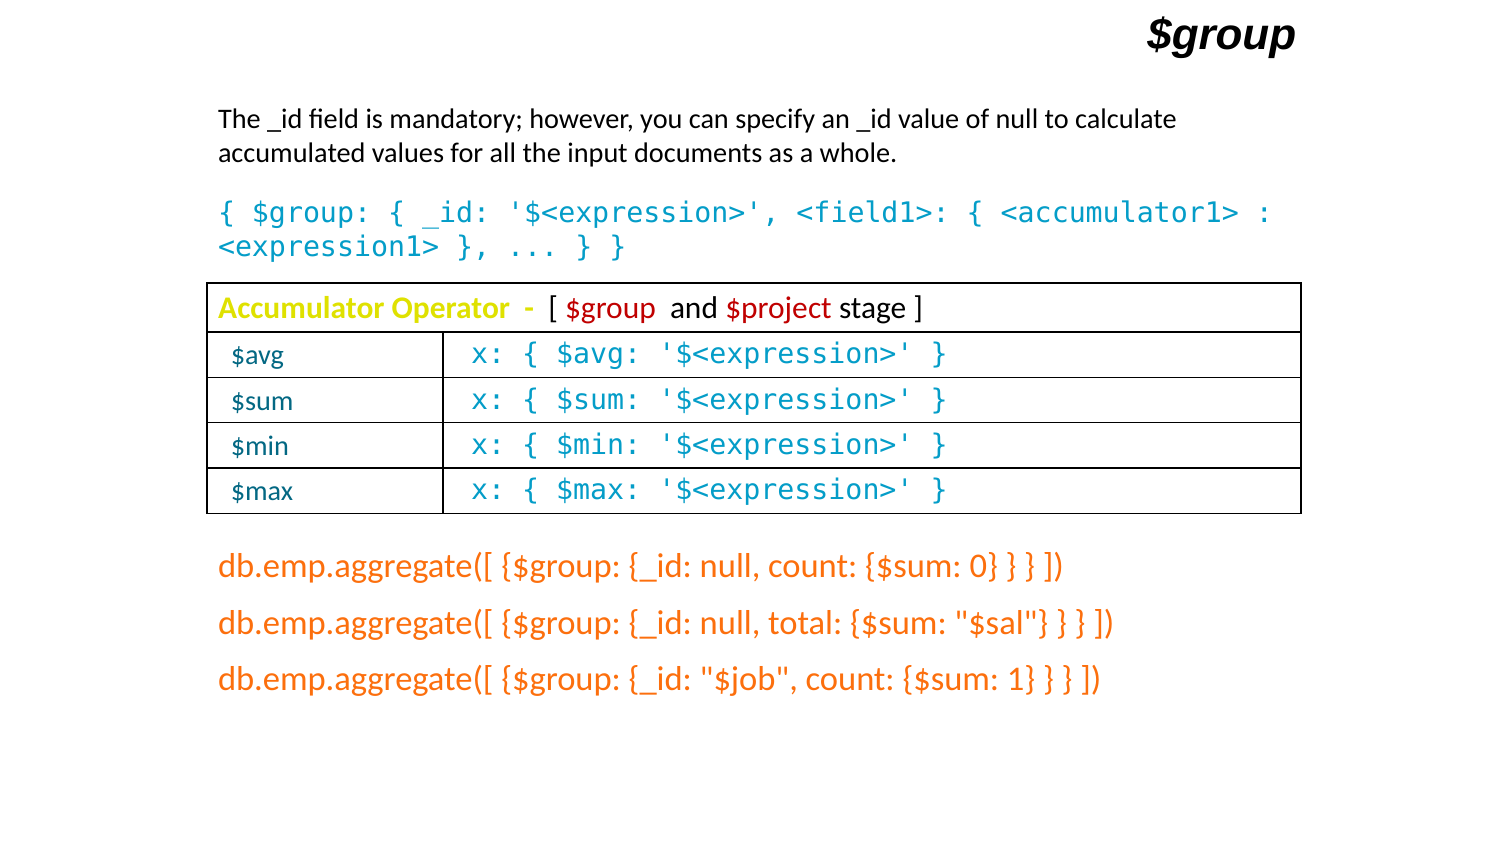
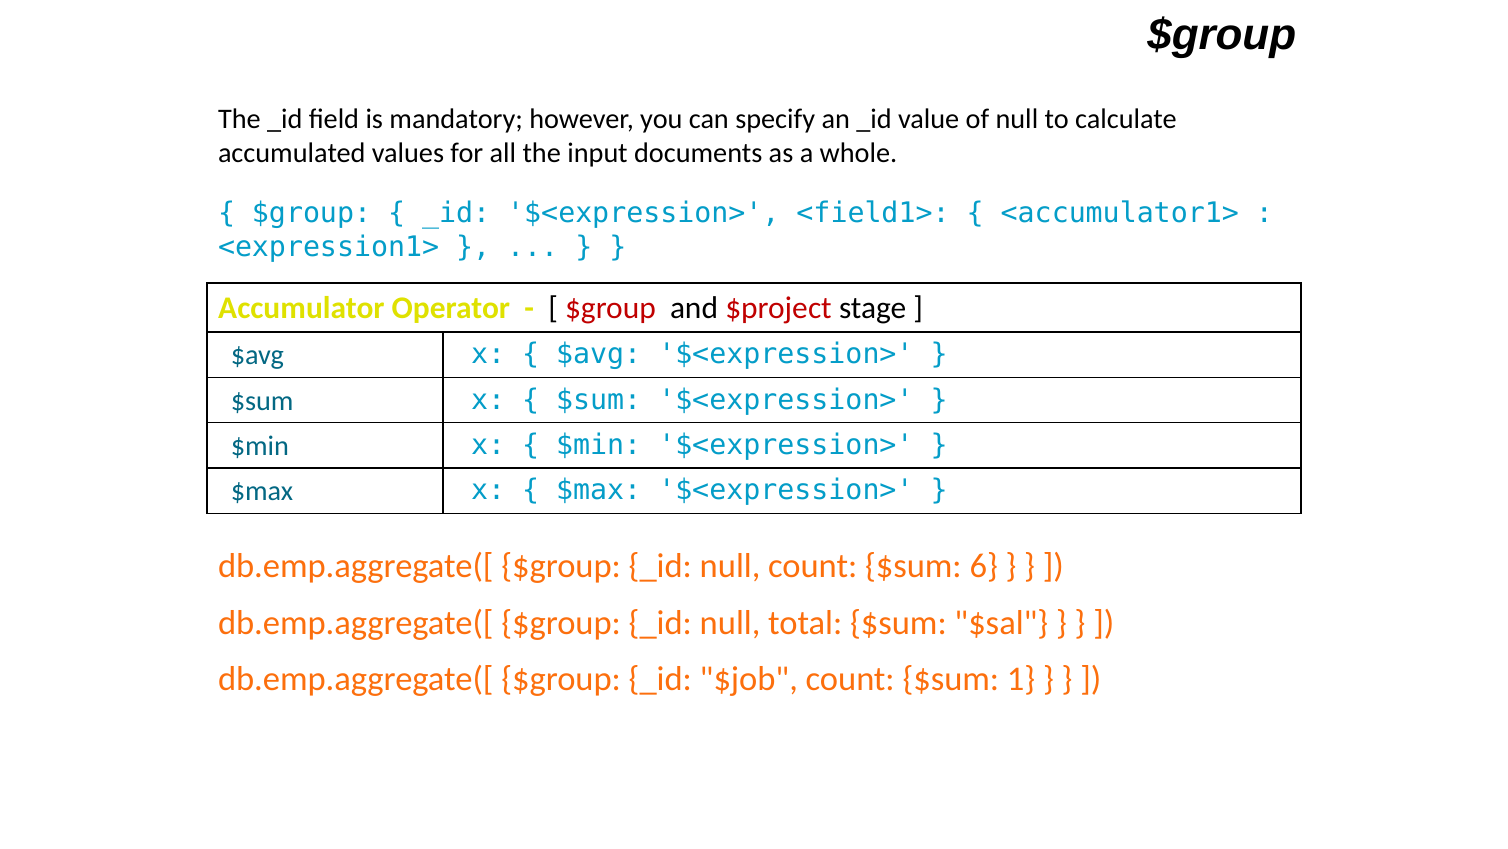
0: 0 -> 6 (984, 566)
